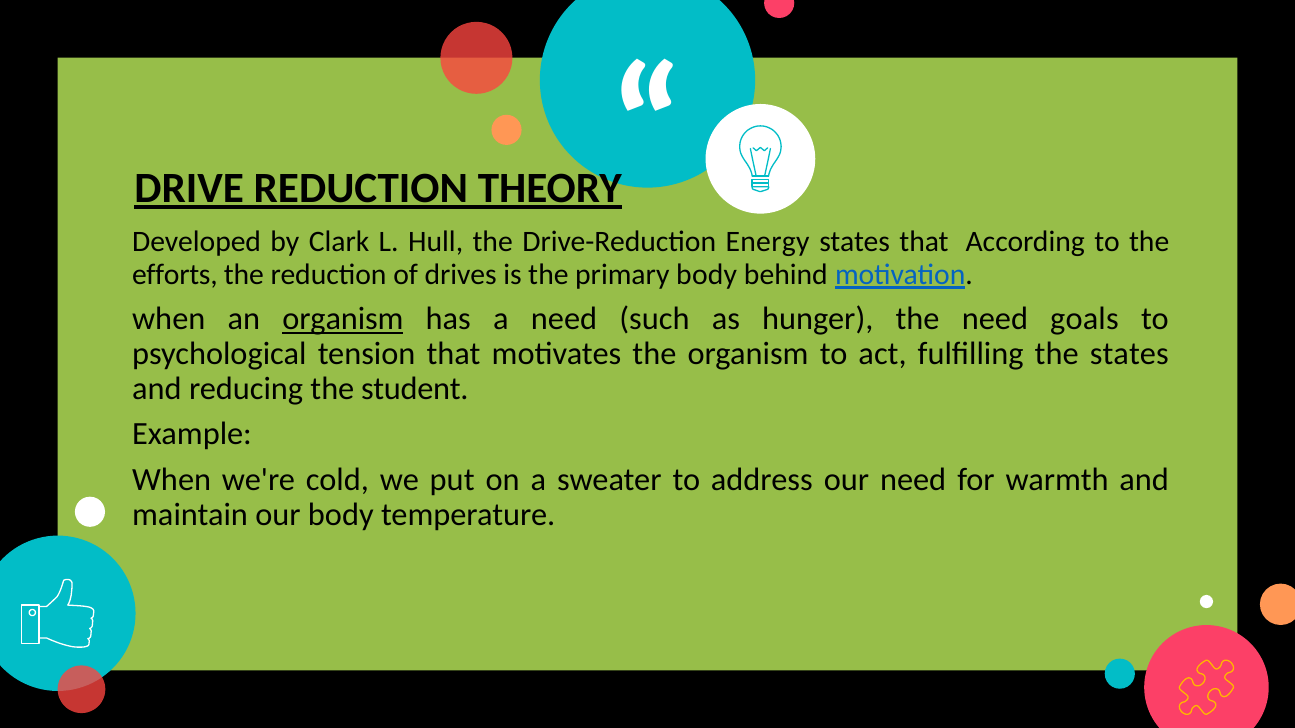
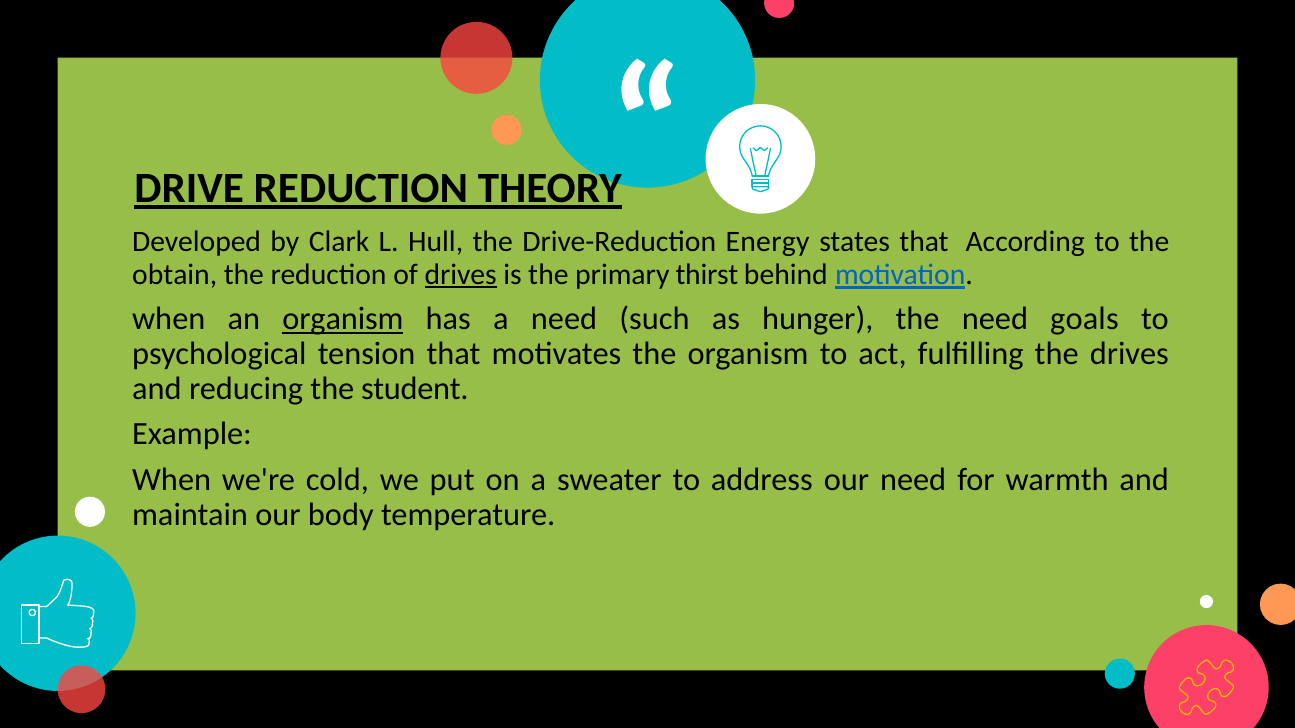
efforts: efforts -> obtain (175, 275)
drives underline: none -> present (461, 275)
primary body: body -> thirst (707, 275)
the states: states -> drives (1129, 354)
